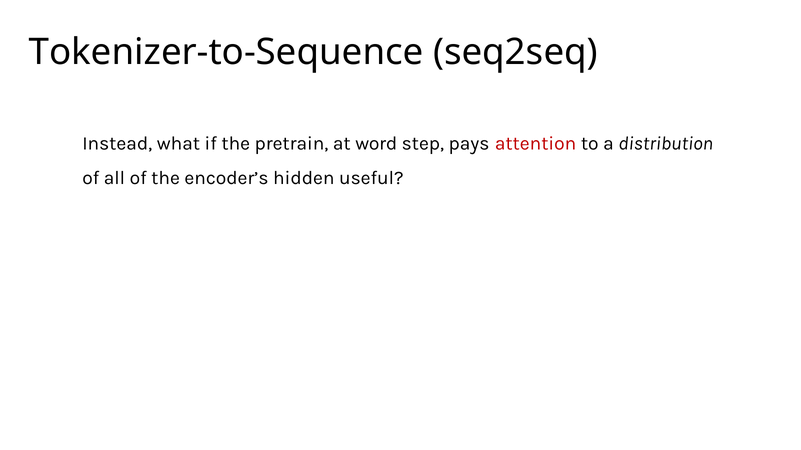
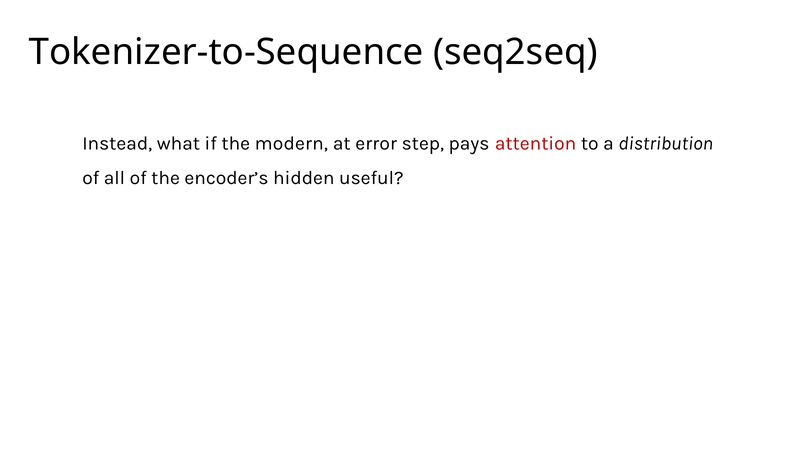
pretrain: pretrain -> modern (291, 144)
word: word -> error (376, 144)
